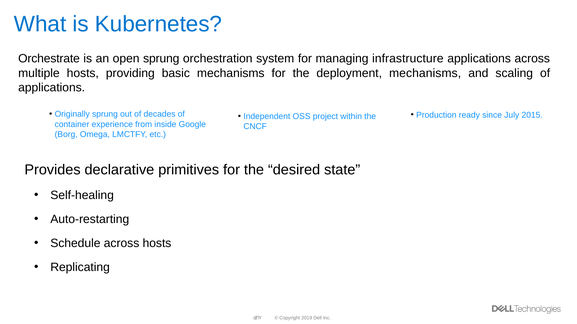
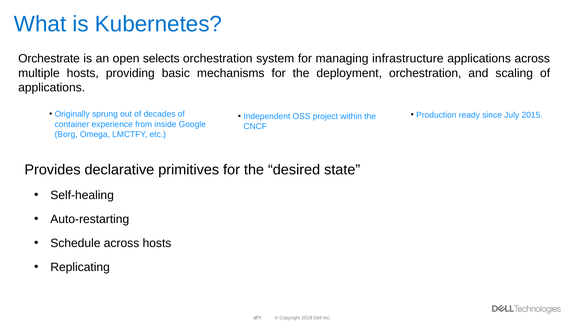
open sprung: sprung -> selects (161, 59)
deployment mechanisms: mechanisms -> orchestration (425, 73)
